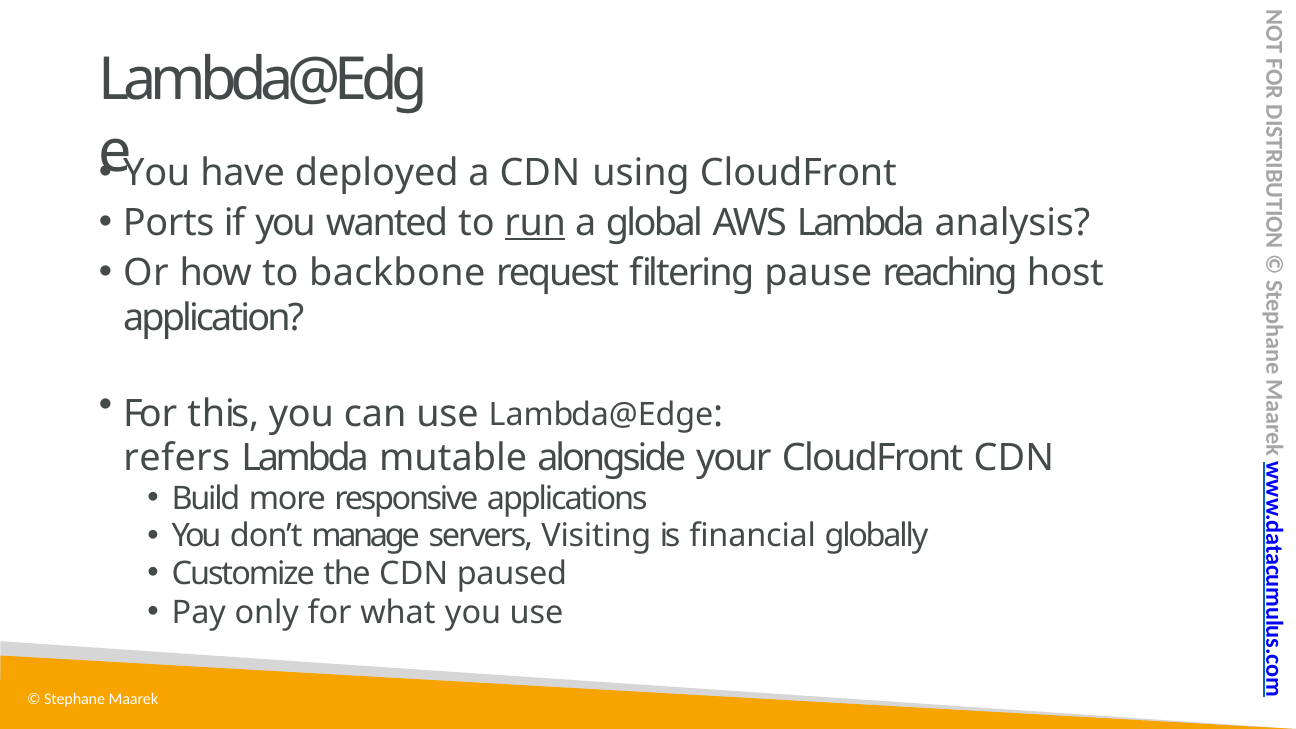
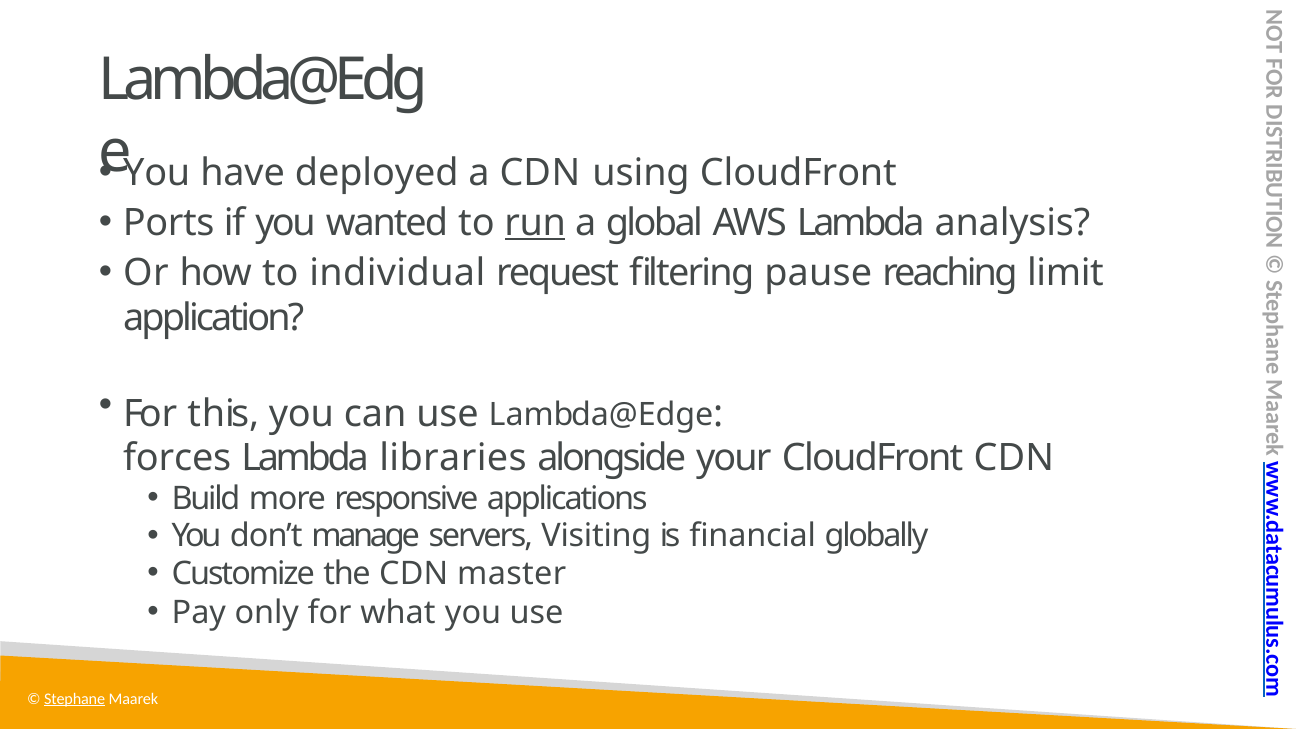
backbone: backbone -> individual (397, 273)
host: host -> limit (1065, 273)
refers: refers -> forces (177, 458)
mutable: mutable -> libraries (453, 458)
paused: paused -> master (512, 574)
Stephane underline: none -> present (75, 699)
